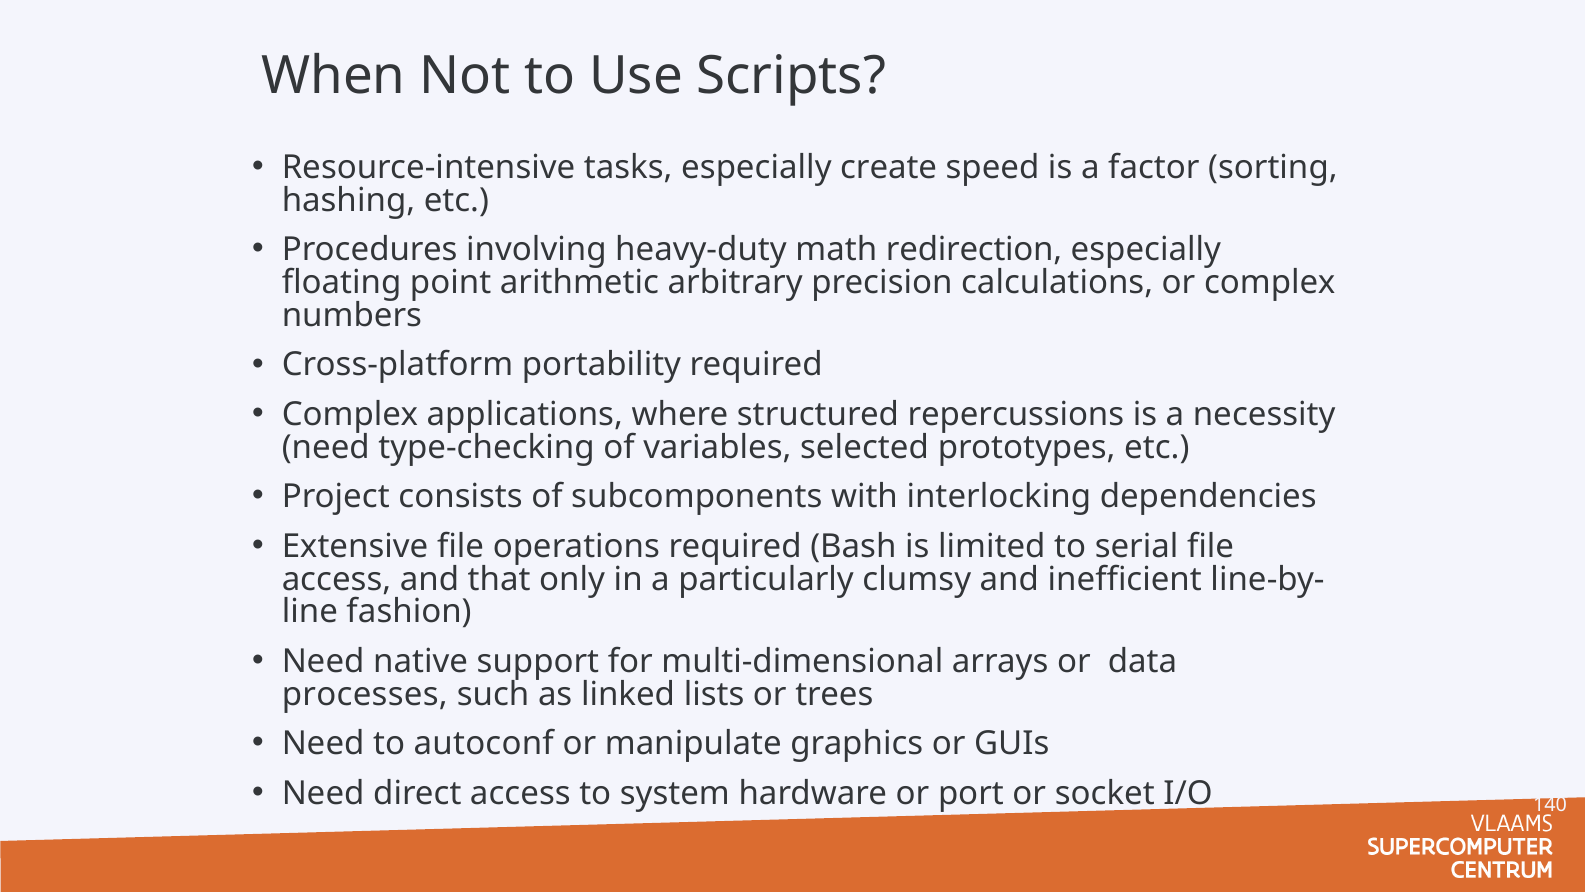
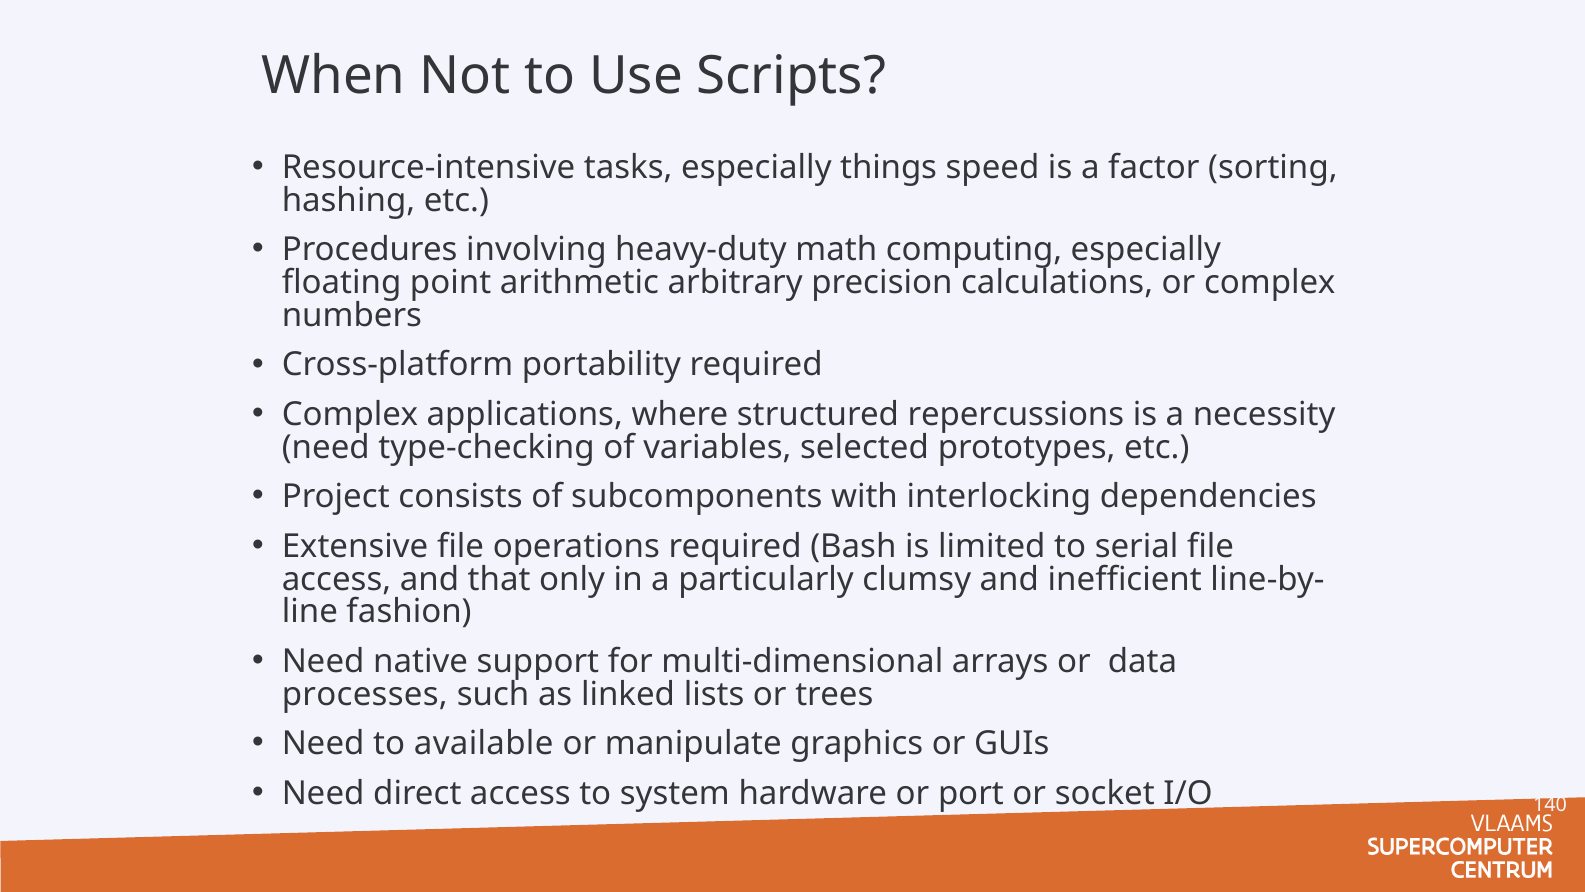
create: create -> things (889, 167)
redirection: redirection -> computing (974, 250)
autoconf: autoconf -> available (484, 744)
